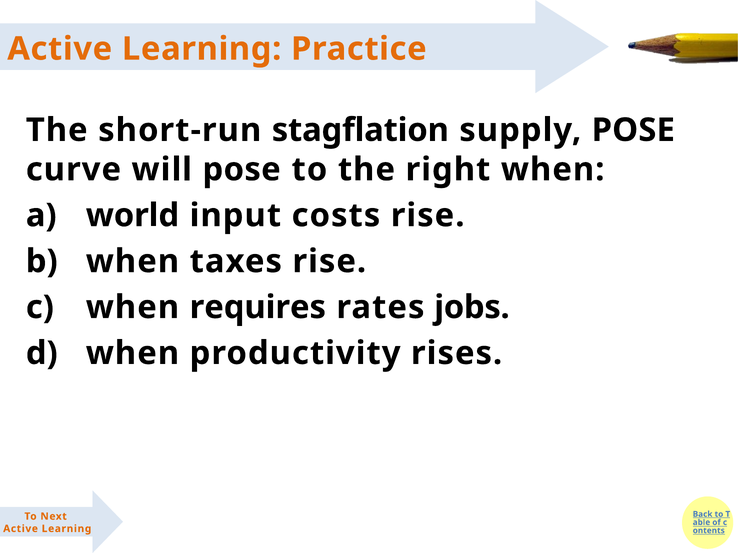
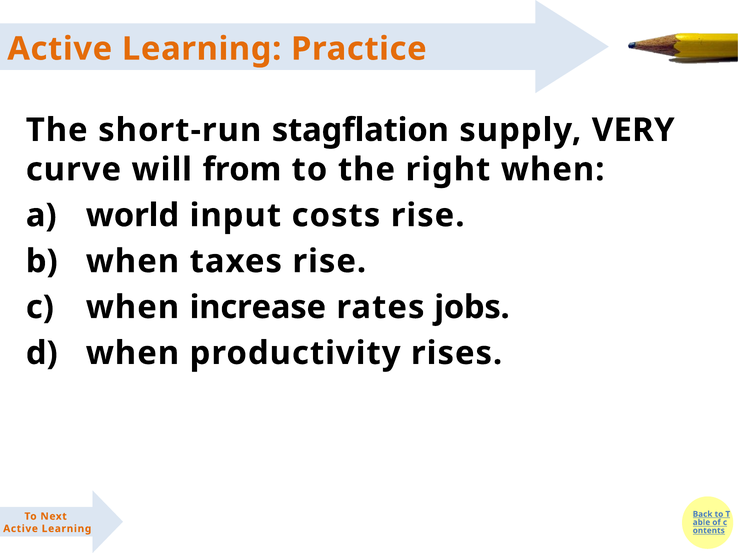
supply POSE: POSE -> VERY (633, 130)
will pose: pose -> from (242, 170)
requires: requires -> increase (258, 308)
